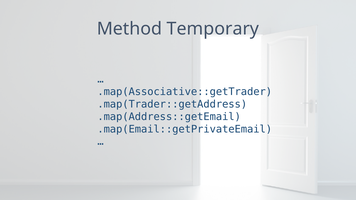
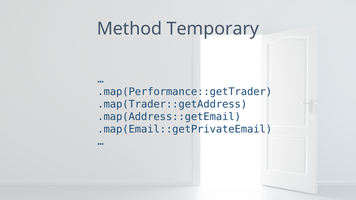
.map(Associative::getTrader: .map(Associative::getTrader -> .map(Performance::getTrader (185, 92)
